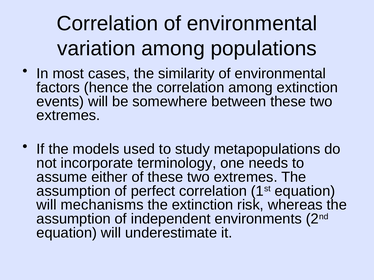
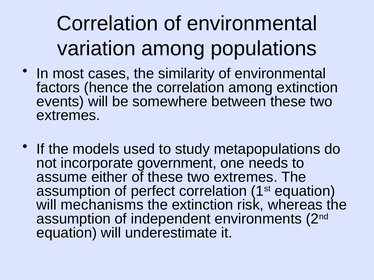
terminology: terminology -> government (177, 163)
